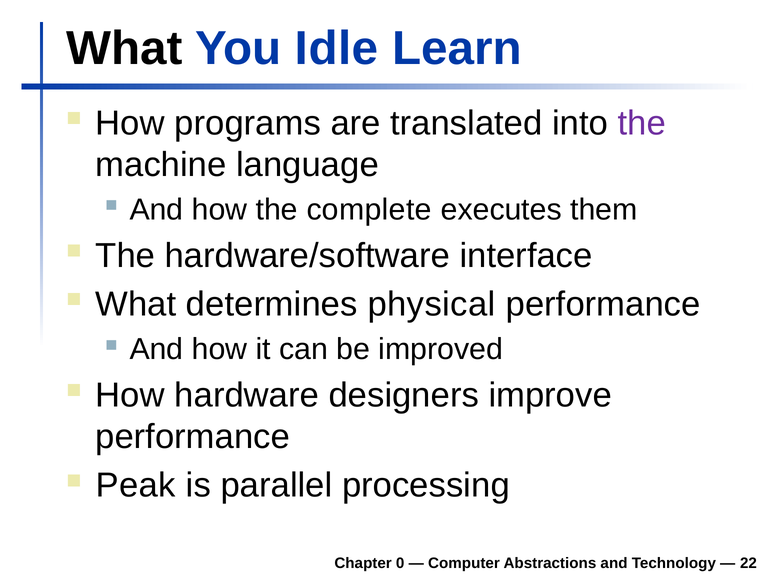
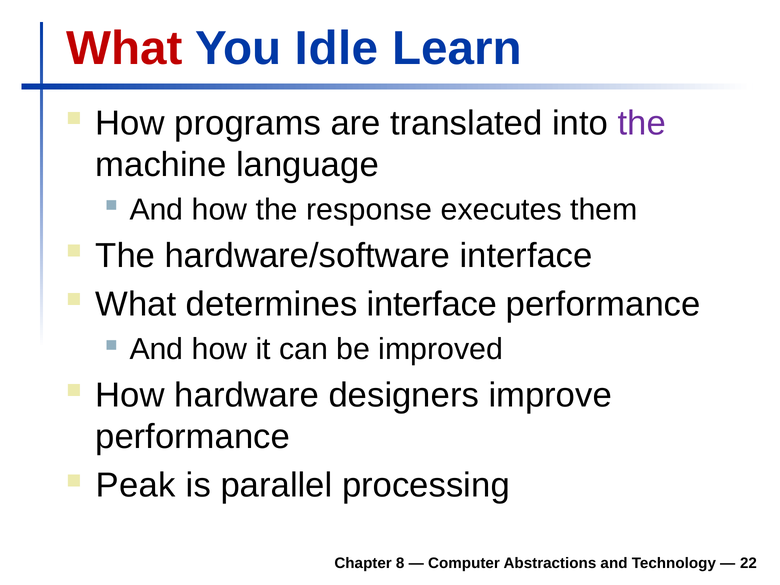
What colour: black -> red (124, 48)
complete: complete -> response (369, 210)
determines physical: physical -> interface (432, 304)
0: 0 -> 8 (400, 563)
